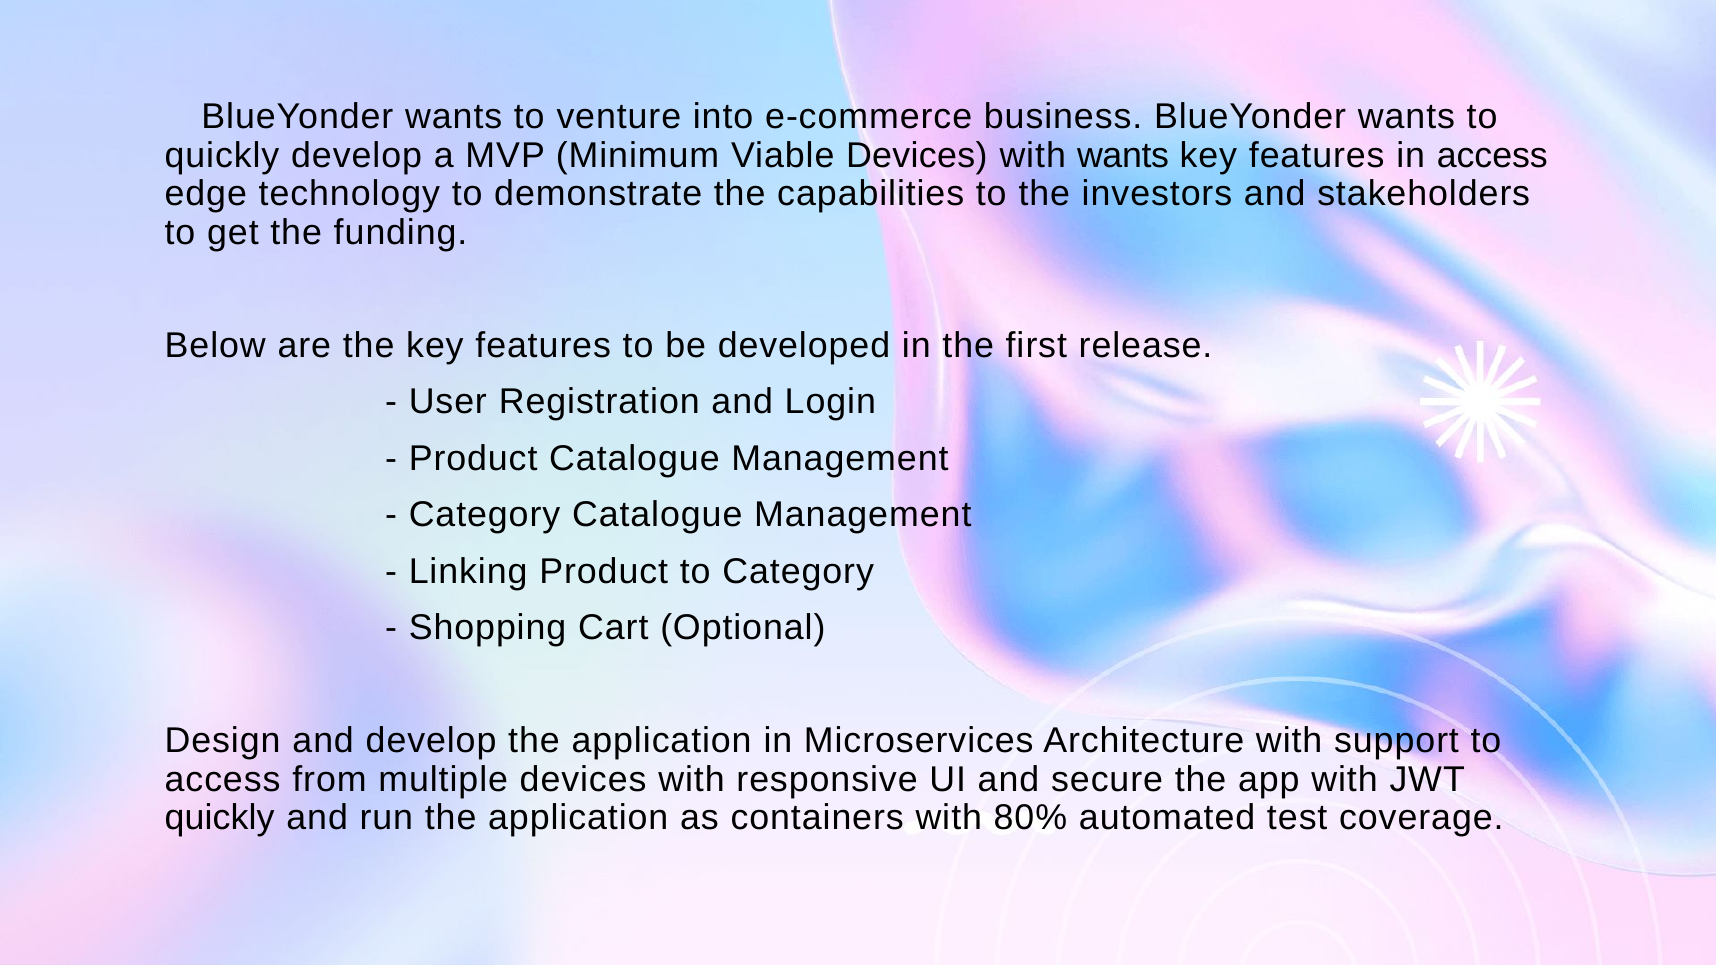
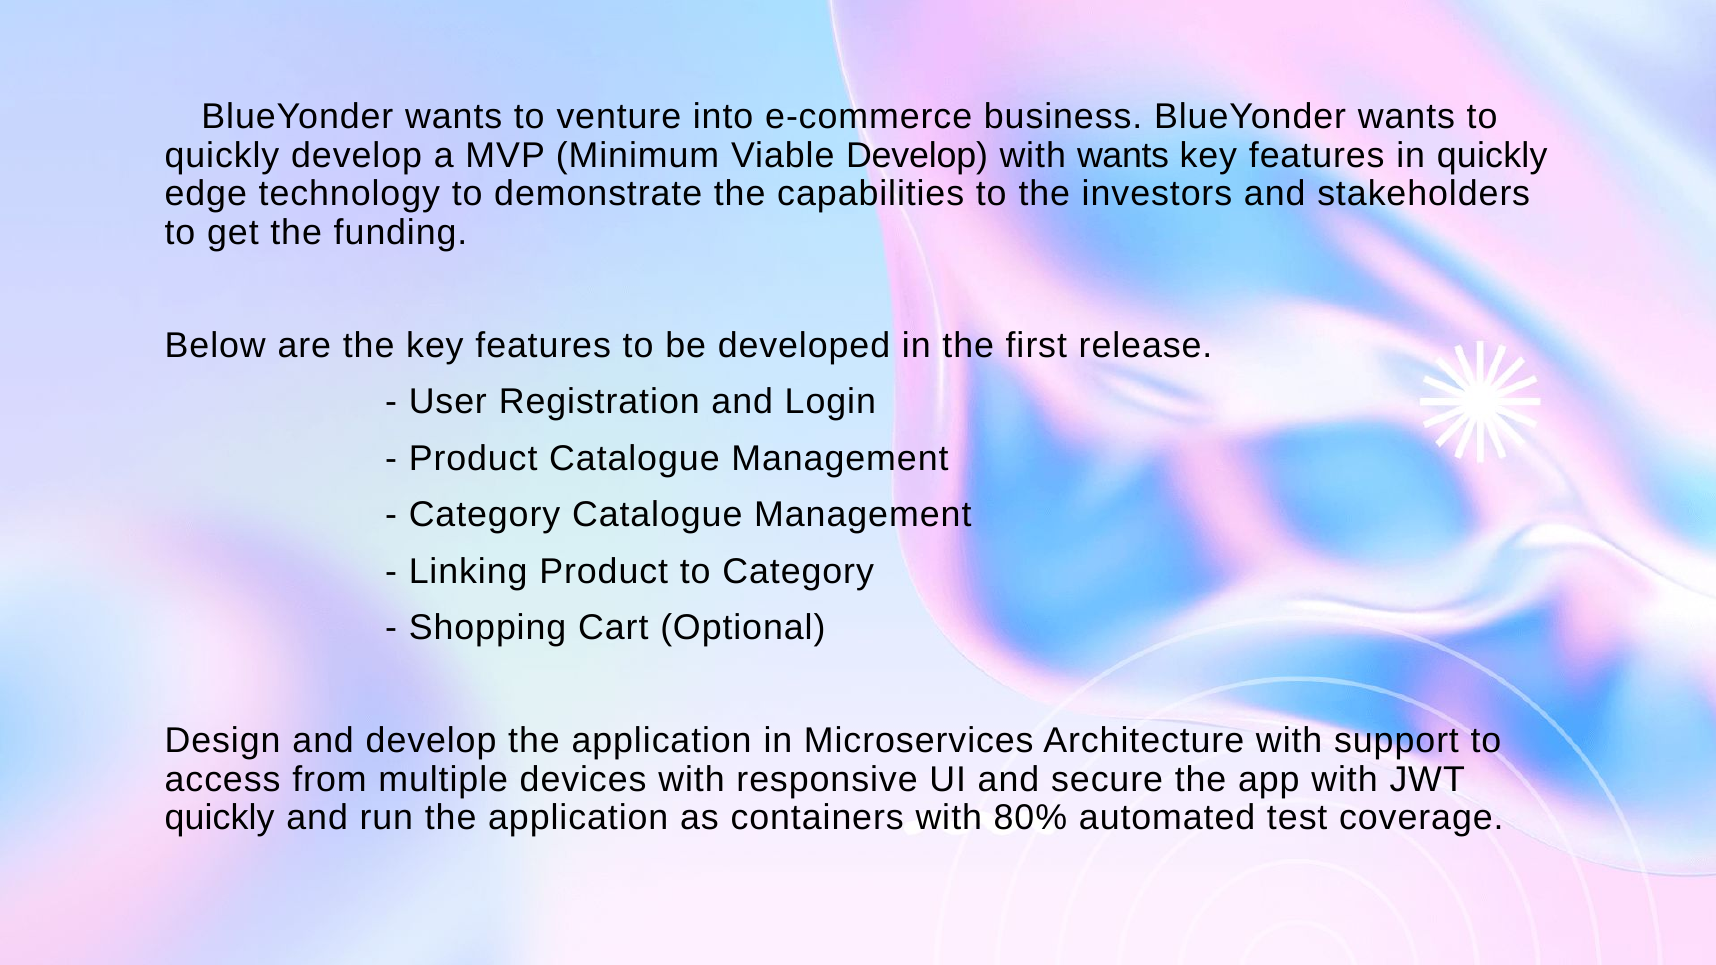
Viable Devices: Devices -> Develop (917, 155)
in access: access -> quickly (1492, 155)
